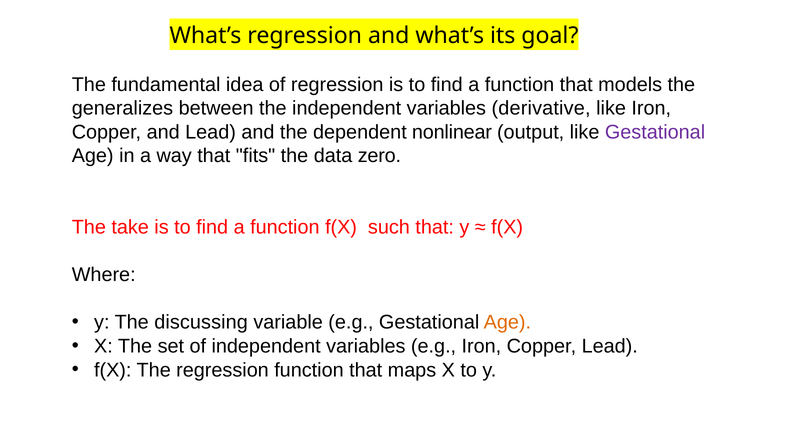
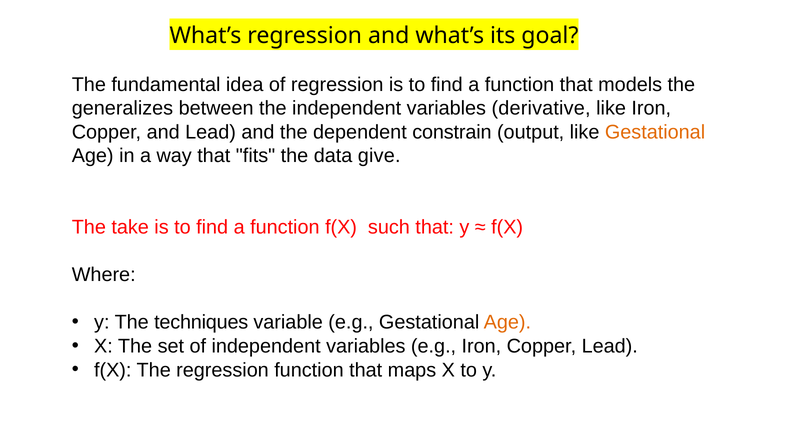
nonlinear: nonlinear -> constrain (452, 132)
Gestational colour: purple -> orange (655, 132)
zero: zero -> give (379, 156)
discussing: discussing -> techniques (201, 322)
